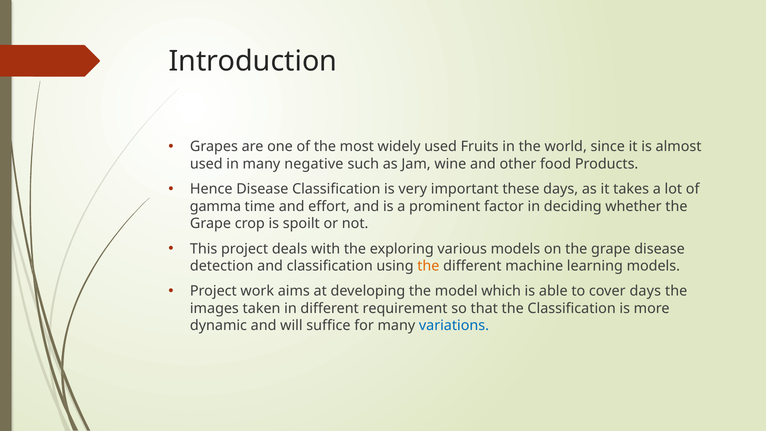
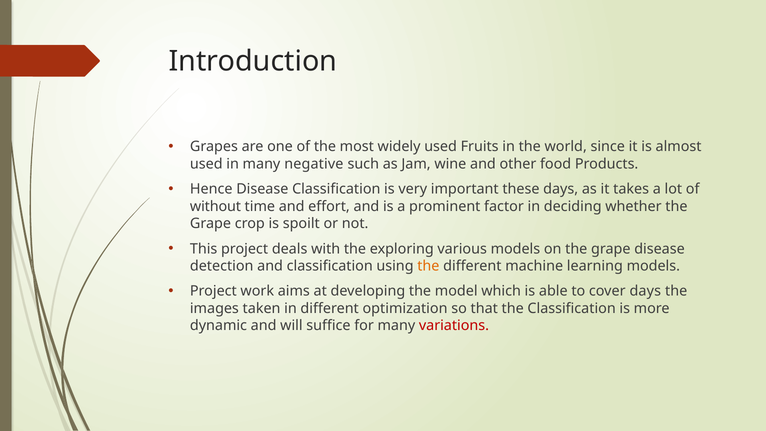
gamma: gamma -> without (215, 206)
requirement: requirement -> optimization (405, 308)
variations colour: blue -> red (454, 326)
